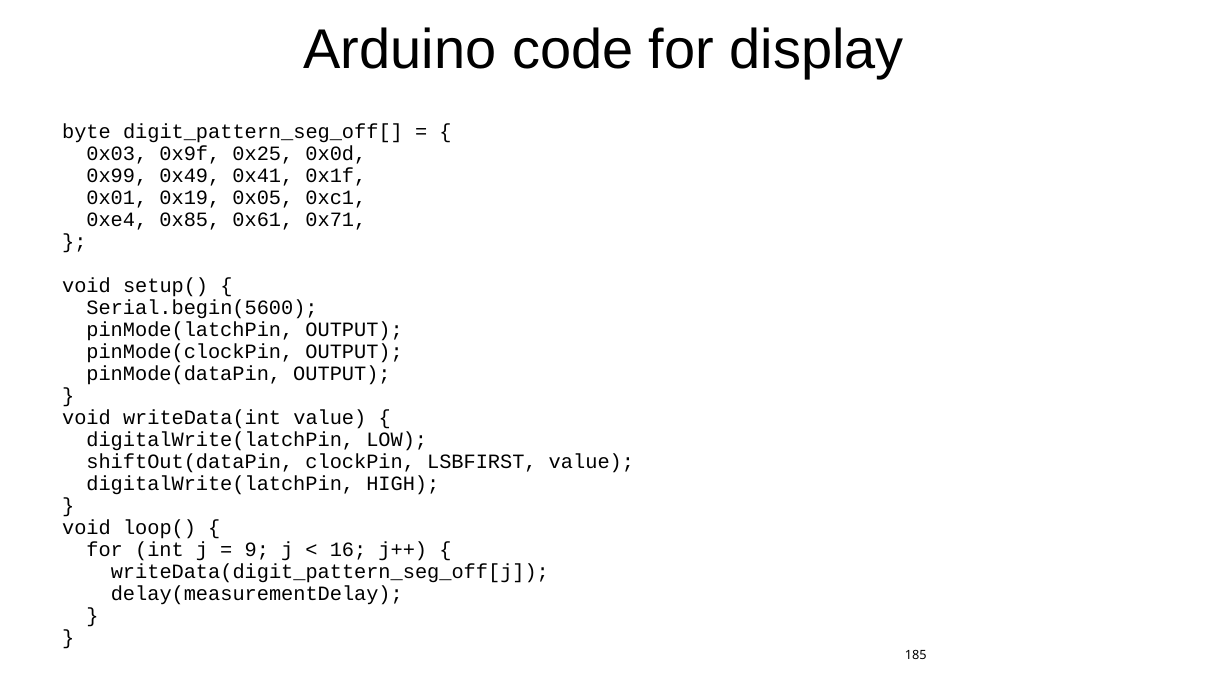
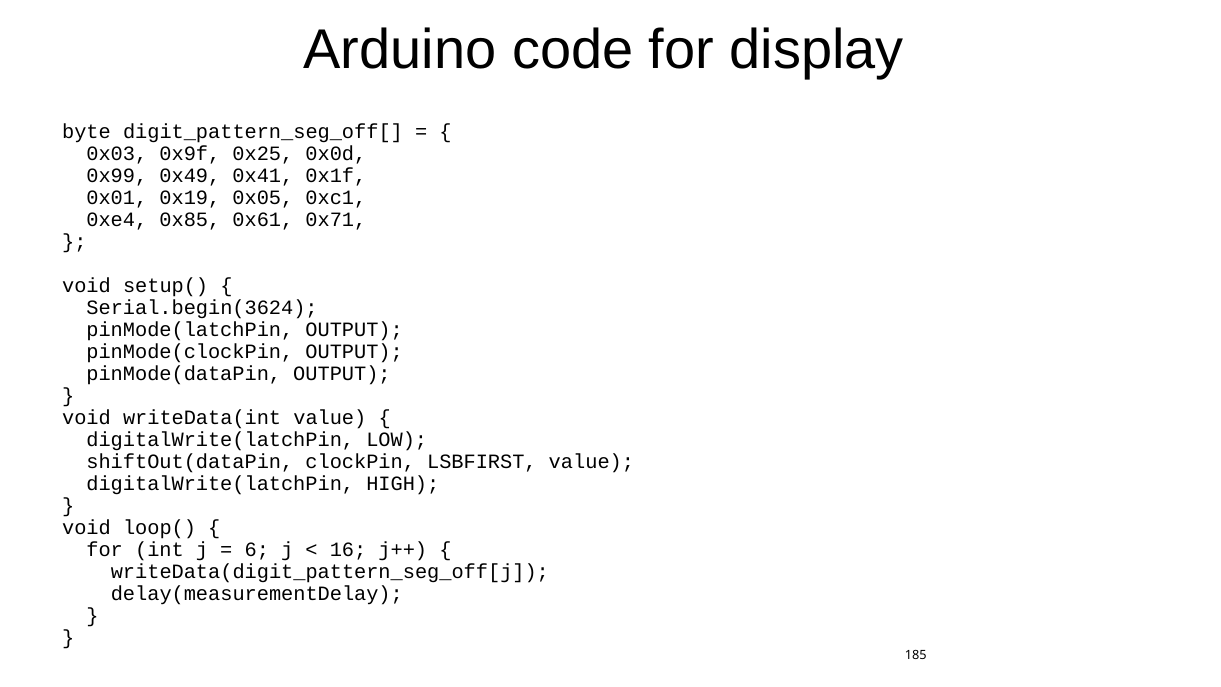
Serial.begin(5600: Serial.begin(5600 -> Serial.begin(3624 (202, 308)
9: 9 -> 6 (257, 549)
